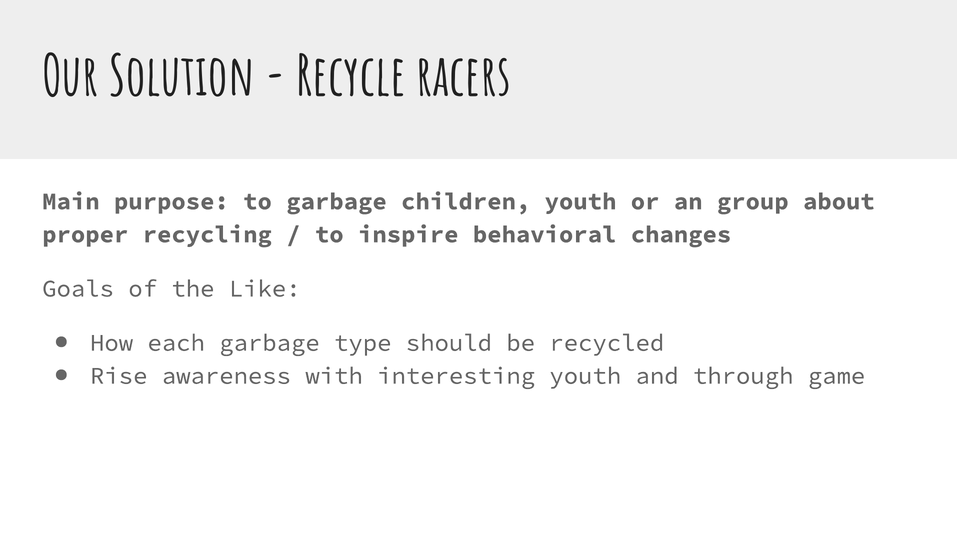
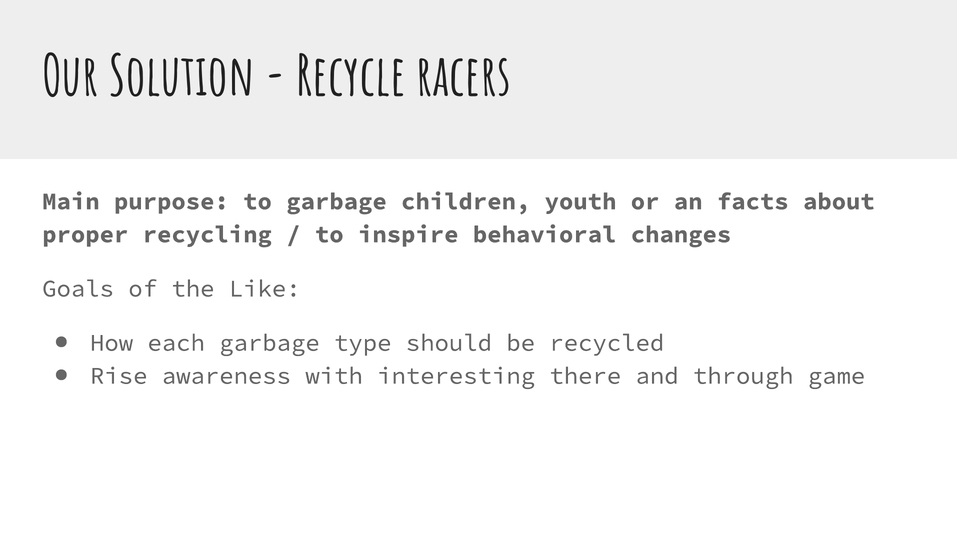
group: group -> facts (753, 202)
interesting youth: youth -> there (585, 376)
